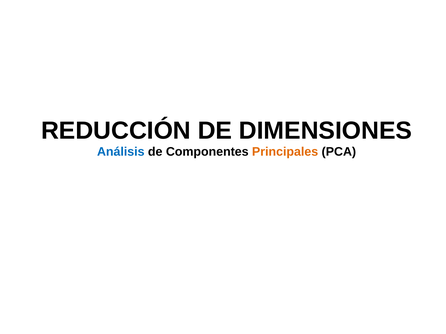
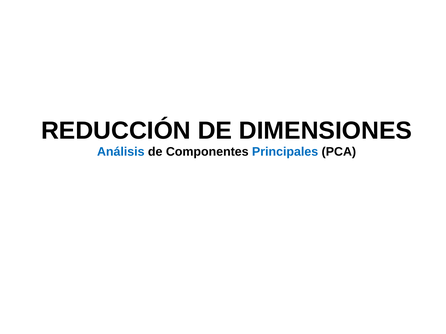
Principales colour: orange -> blue (285, 152)
